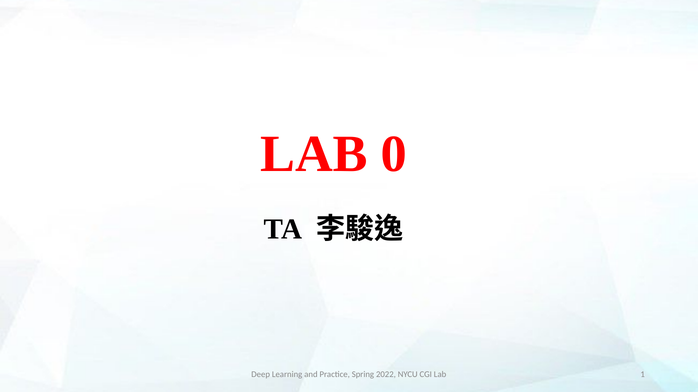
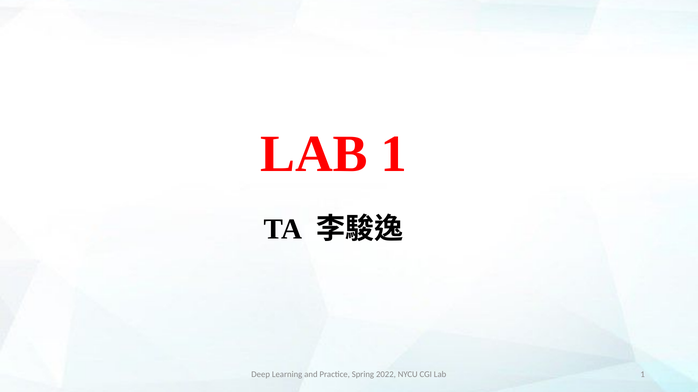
0: 0 -> 1 (394, 154)
